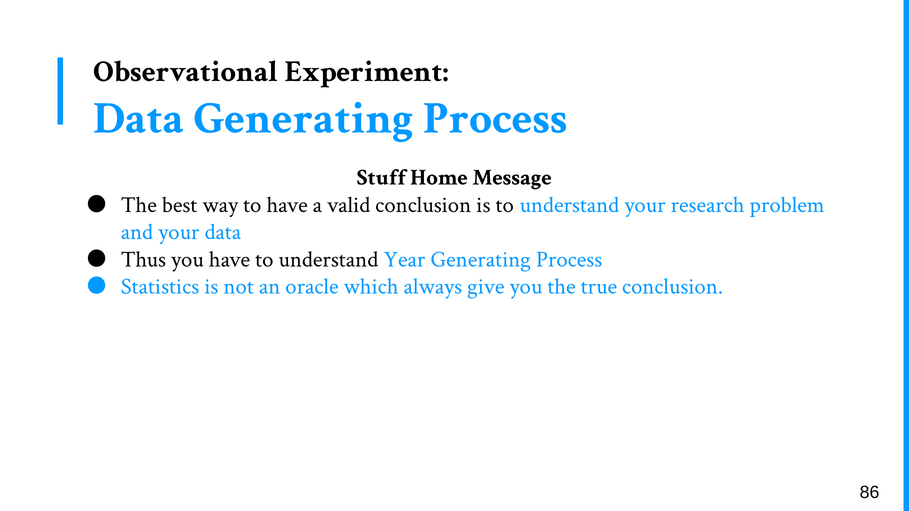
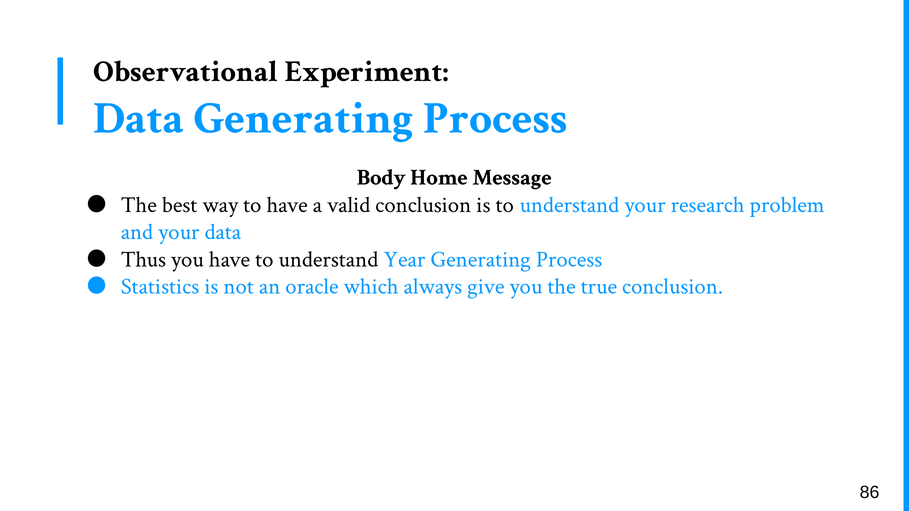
Stuff: Stuff -> Body (381, 177)
